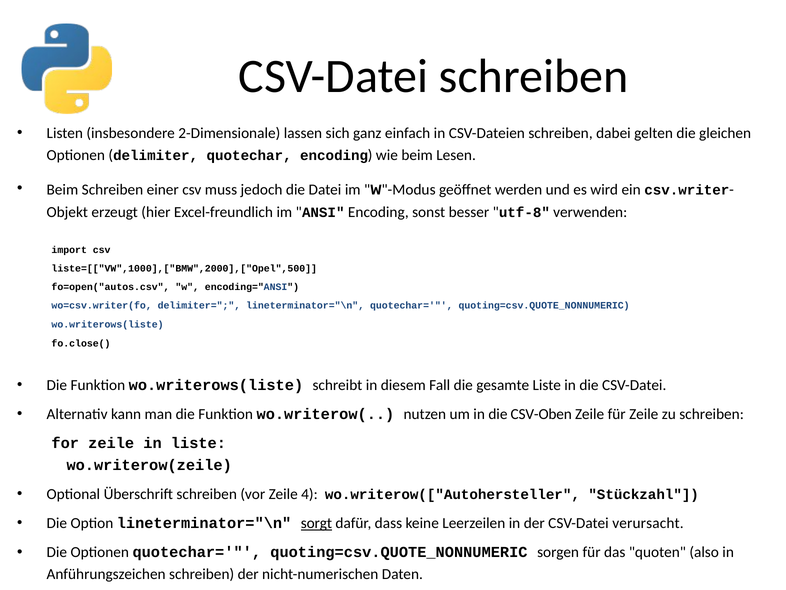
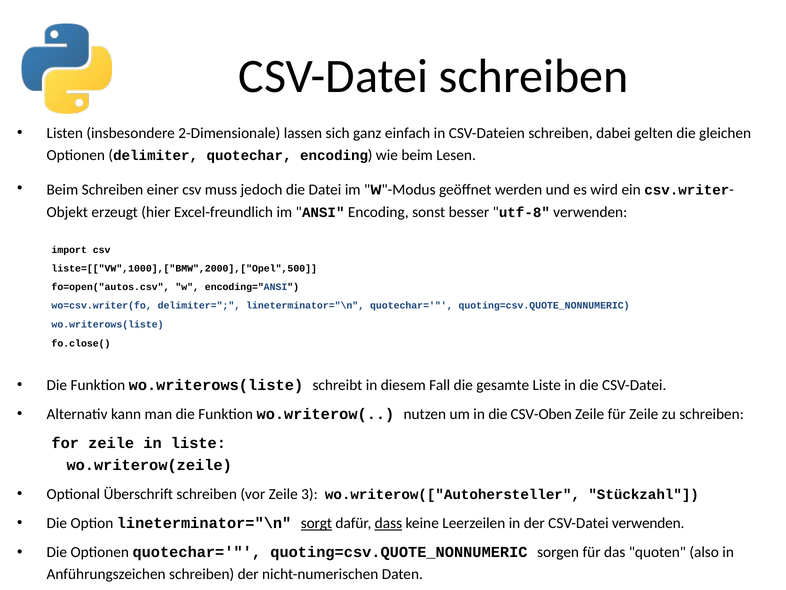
4: 4 -> 3 (309, 494)
dass underline: none -> present (388, 523)
CSV-Datei verursacht: verursacht -> verwenden (648, 523)
